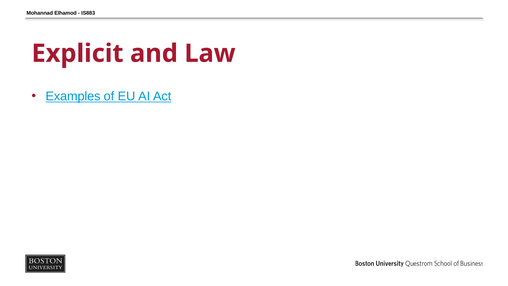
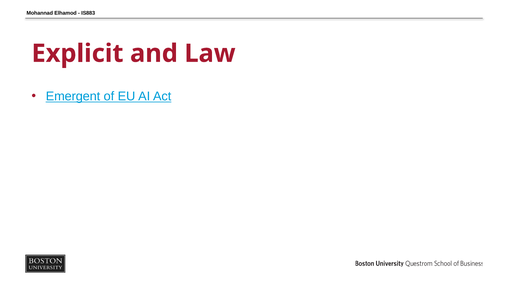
Examples: Examples -> Emergent (73, 96)
